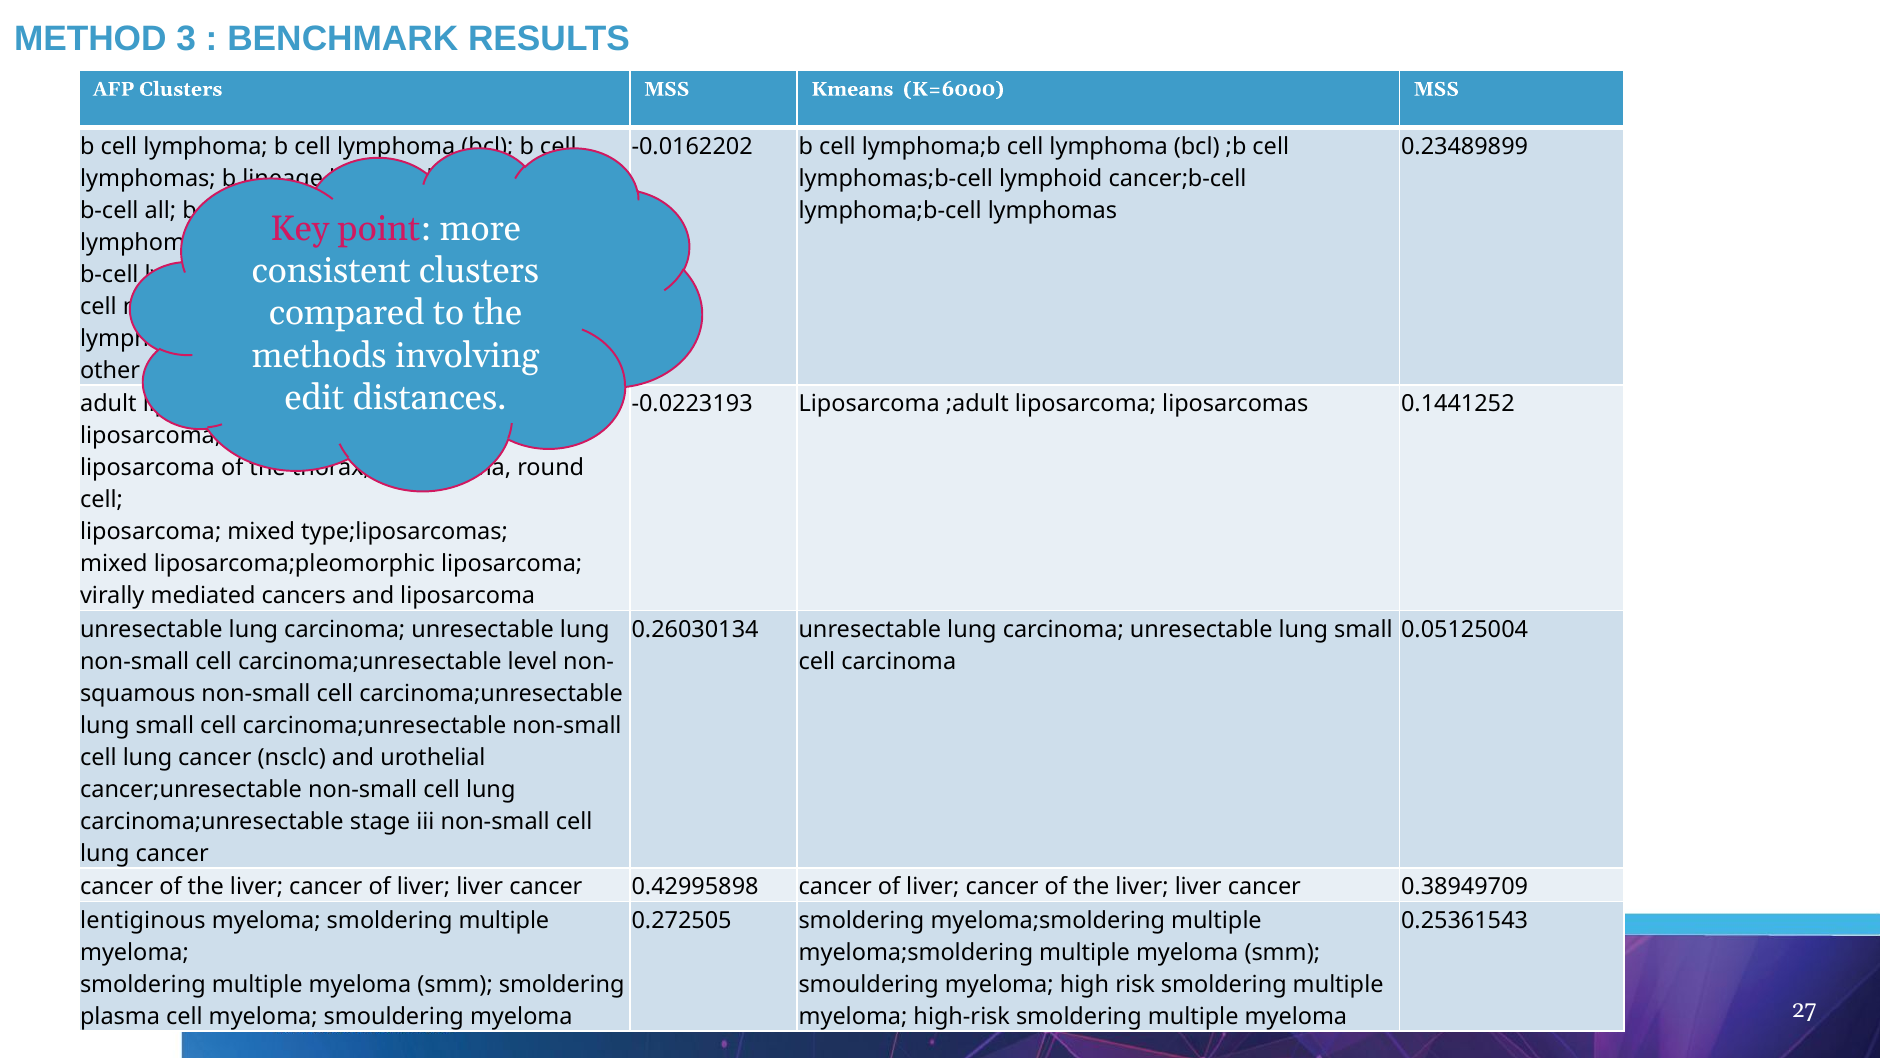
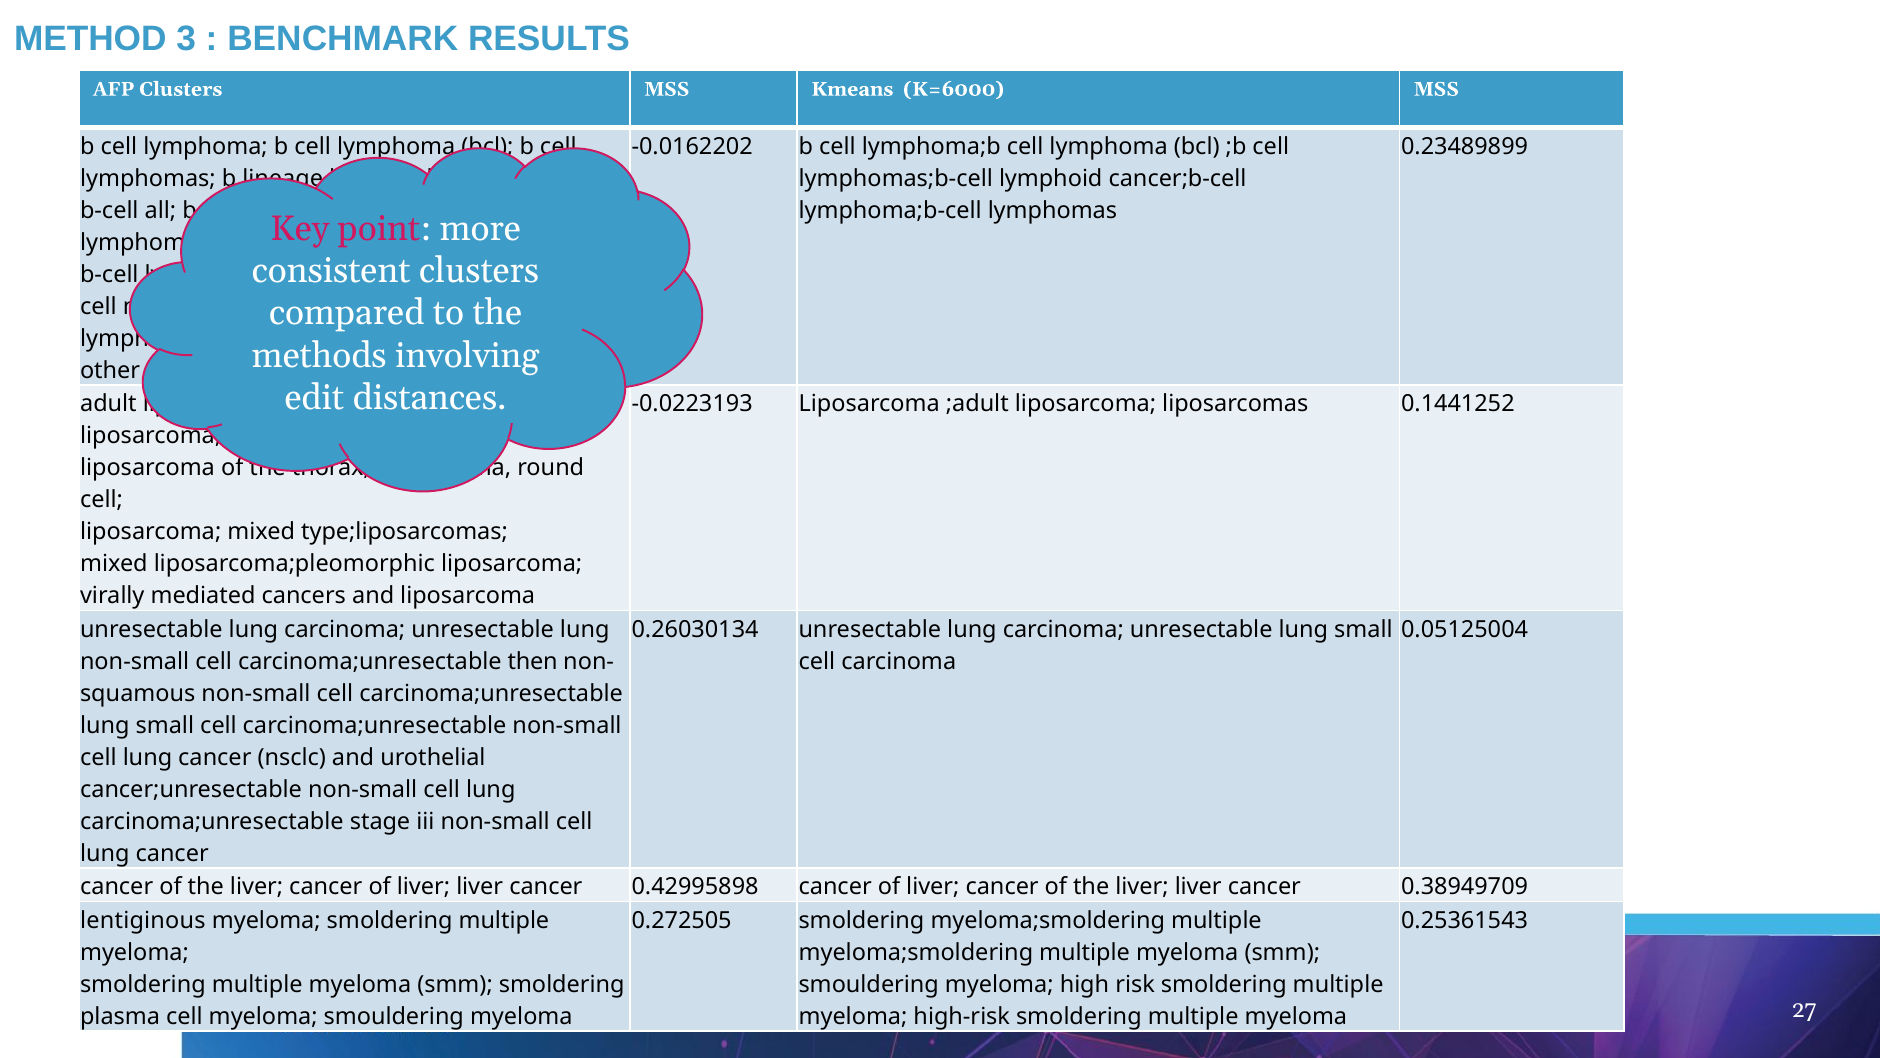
level: level -> then (533, 661)
